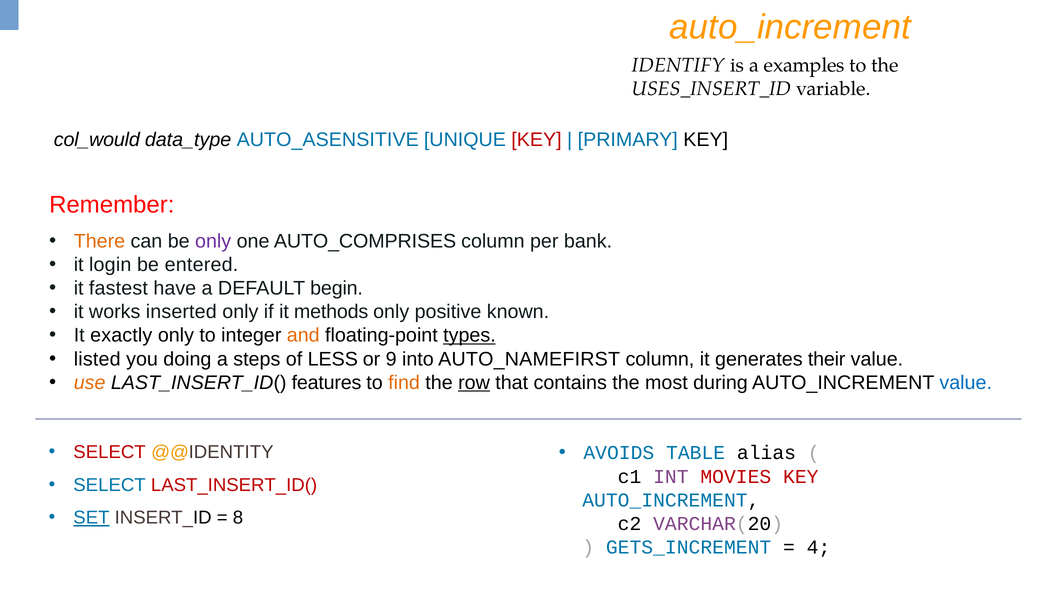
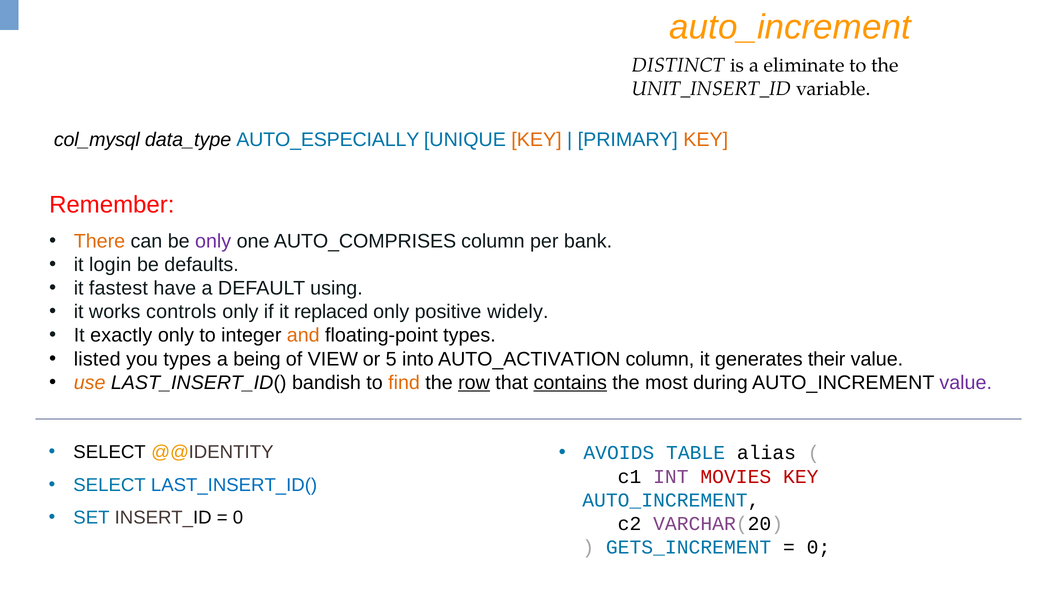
IDENTIFY: IDENTIFY -> DISTINCT (678, 65)
examples: examples -> eliminate (804, 65)
USES_INSERT_ID: USES_INSERT_ID -> UNIT_INSERT_ID (712, 89)
col_would: col_would -> col_mysql (97, 140)
AUTO_ASENSITIVE: AUTO_ASENSITIVE -> AUTO_ESPECIALLY (328, 140)
KEY colour: red -> orange (536, 140)
KEY colour: black -> orange (706, 140)
entered: entered -> defaults (202, 265)
begin: begin -> using (336, 289)
inserted: inserted -> controls (181, 312)
methods: methods -> replaced (331, 312)
known: known -> widely (518, 312)
types underline: present -> none (469, 336)
you doing: doing -> types (187, 359)
steps: steps -> being (257, 359)
LESS: LESS -> VIEW (333, 359)
9: 9 -> 5 (391, 359)
AUTO_NAMEFIRST: AUTO_NAMEFIRST -> AUTO_ACTIVATION (529, 359)
features: features -> bandish (326, 383)
contains underline: none -> present (570, 383)
value colour: blue -> purple (966, 383)
SELECT colour: red -> black (110, 453)
LAST_INSERT_ID( colour: red -> blue (234, 486)
SET underline: present -> none (91, 518)
8: 8 -> 0 (238, 518)
4: 4 -> 0 (819, 548)
